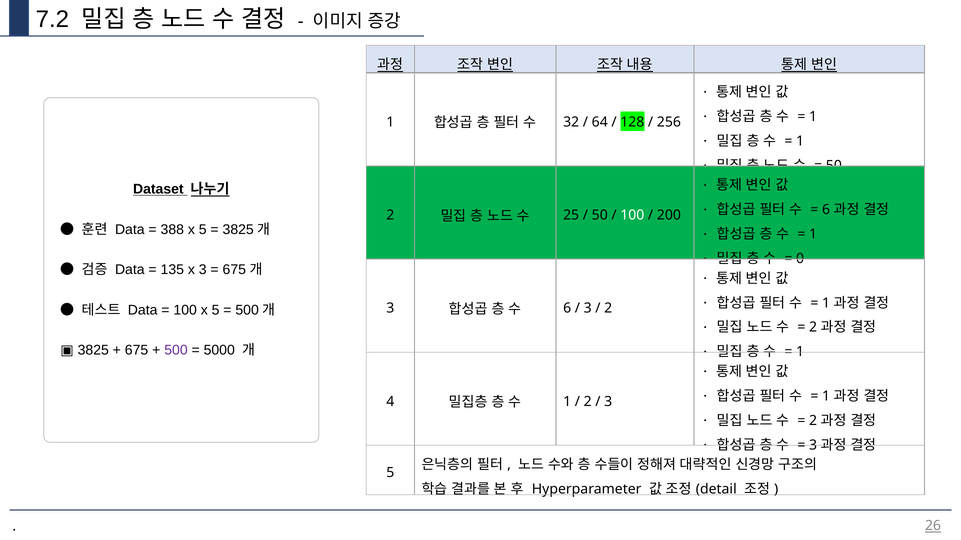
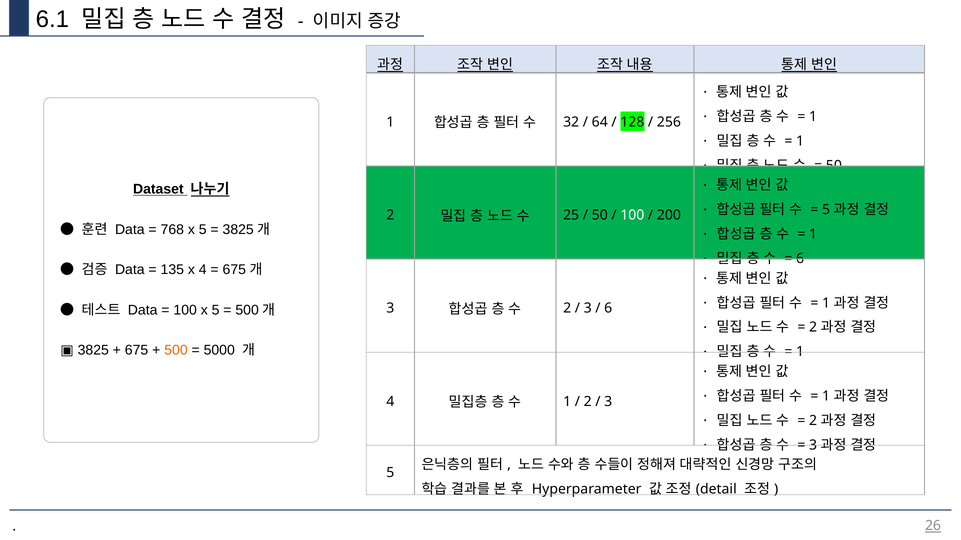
7.2: 7.2 -> 6.1 (52, 20)
6: 6 -> 5 (826, 210)
388: 388 -> 768 (172, 230)
0: 0 -> 6 (800, 259)
x 3: 3 -> 4 (203, 270)
6: 6 -> 2 (567, 309)
2: 2 -> 6 (608, 309)
500 colour: purple -> orange (176, 351)
